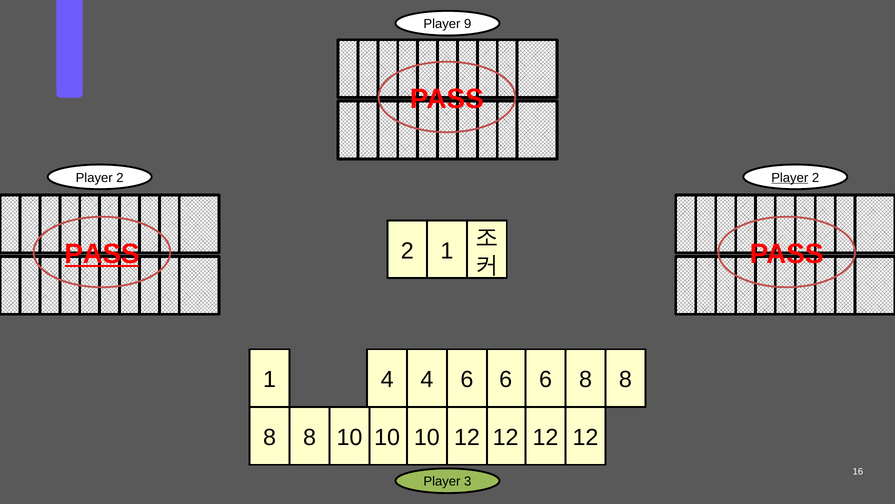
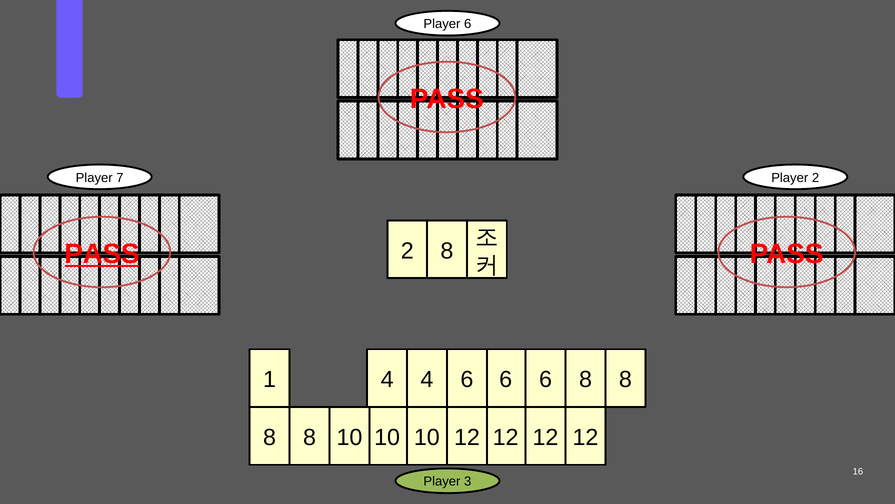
Player 9: 9 -> 6 (468, 24)
2: 2 -> 7 (120, 178)
Player underline: present -> none (790, 178)
2 1: 1 -> 8 (447, 251)
